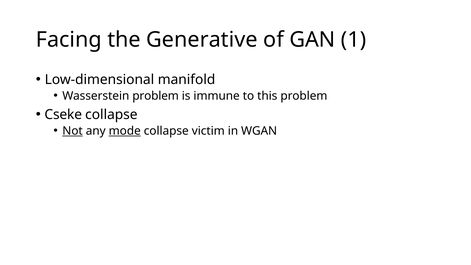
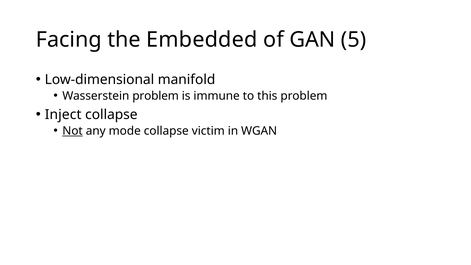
Generative: Generative -> Embedded (202, 40)
1: 1 -> 5 (354, 40)
Cseke: Cseke -> Inject (63, 115)
mode underline: present -> none (125, 131)
